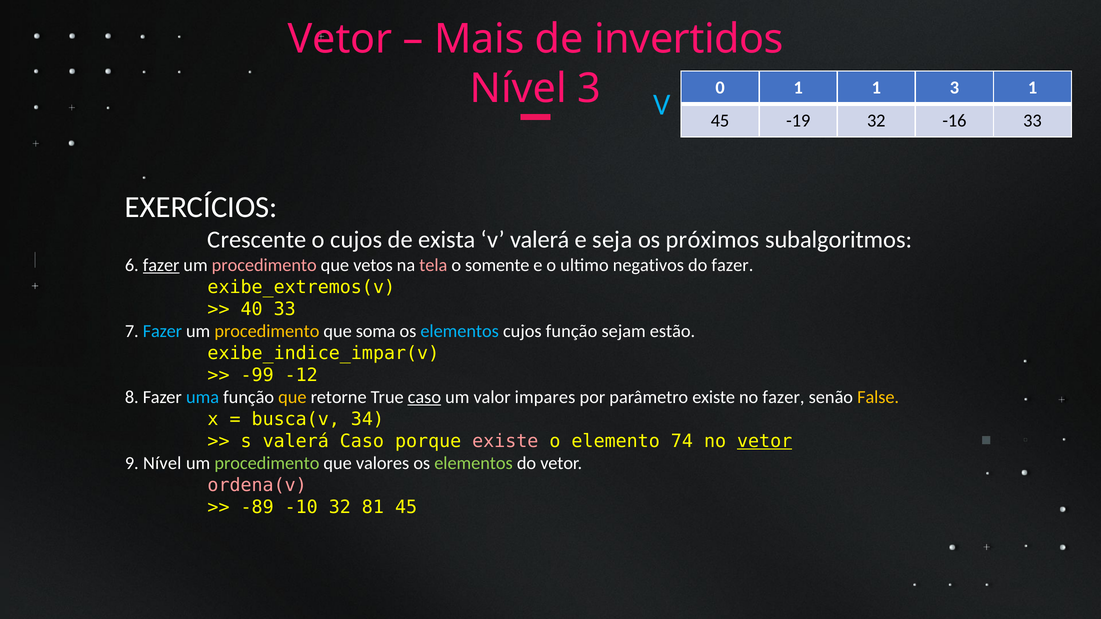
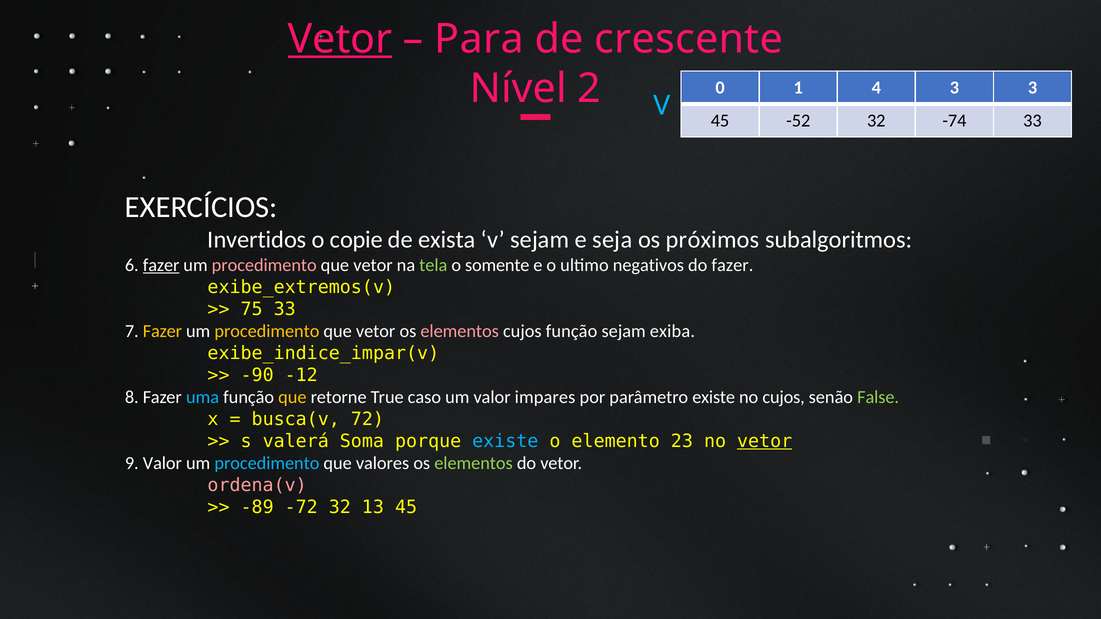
Vetor underline: none -> present (340, 39)
Mais: Mais -> Para (479, 39)
invertidos: invertidos -> crescente (689, 39)
Nível 3: 3 -> 2 (589, 89)
1 1: 1 -> 4 (876, 88)
3 1: 1 -> 3 (1033, 88)
-19: -19 -> -52 (798, 121)
-16: -16 -> -74 (954, 121)
Crescente: Crescente -> Invertidos (257, 240)
o cujos: cujos -> copie (356, 240)
v valerá: valerá -> sejam (540, 240)
vetos: vetos -> vetor (373, 265)
tela colour: pink -> light green (433, 265)
40: 40 -> 75 (252, 309)
Fazer colour: light blue -> yellow (162, 331)
soma: soma -> vetor (376, 331)
elementos colour: light blue -> pink (460, 331)
estão: estão -> exiba (672, 331)
-99: -99 -> -90 (257, 375)
caso underline: present -> none (424, 397)
no fazer: fazer -> cujos (784, 397)
False colour: yellow -> light green (878, 397)
34: 34 -> 72 (367, 419)
valerá Caso: Caso -> Soma (362, 441)
existe colour: pink -> light blue (505, 441)
74: 74 -> 23 (682, 441)
9 Nível: Nível -> Valor (162, 463)
procedimento colour: light green -> light blue (267, 463)
-10: -10 -> -72 (301, 507)
81: 81 -> 13 (373, 507)
